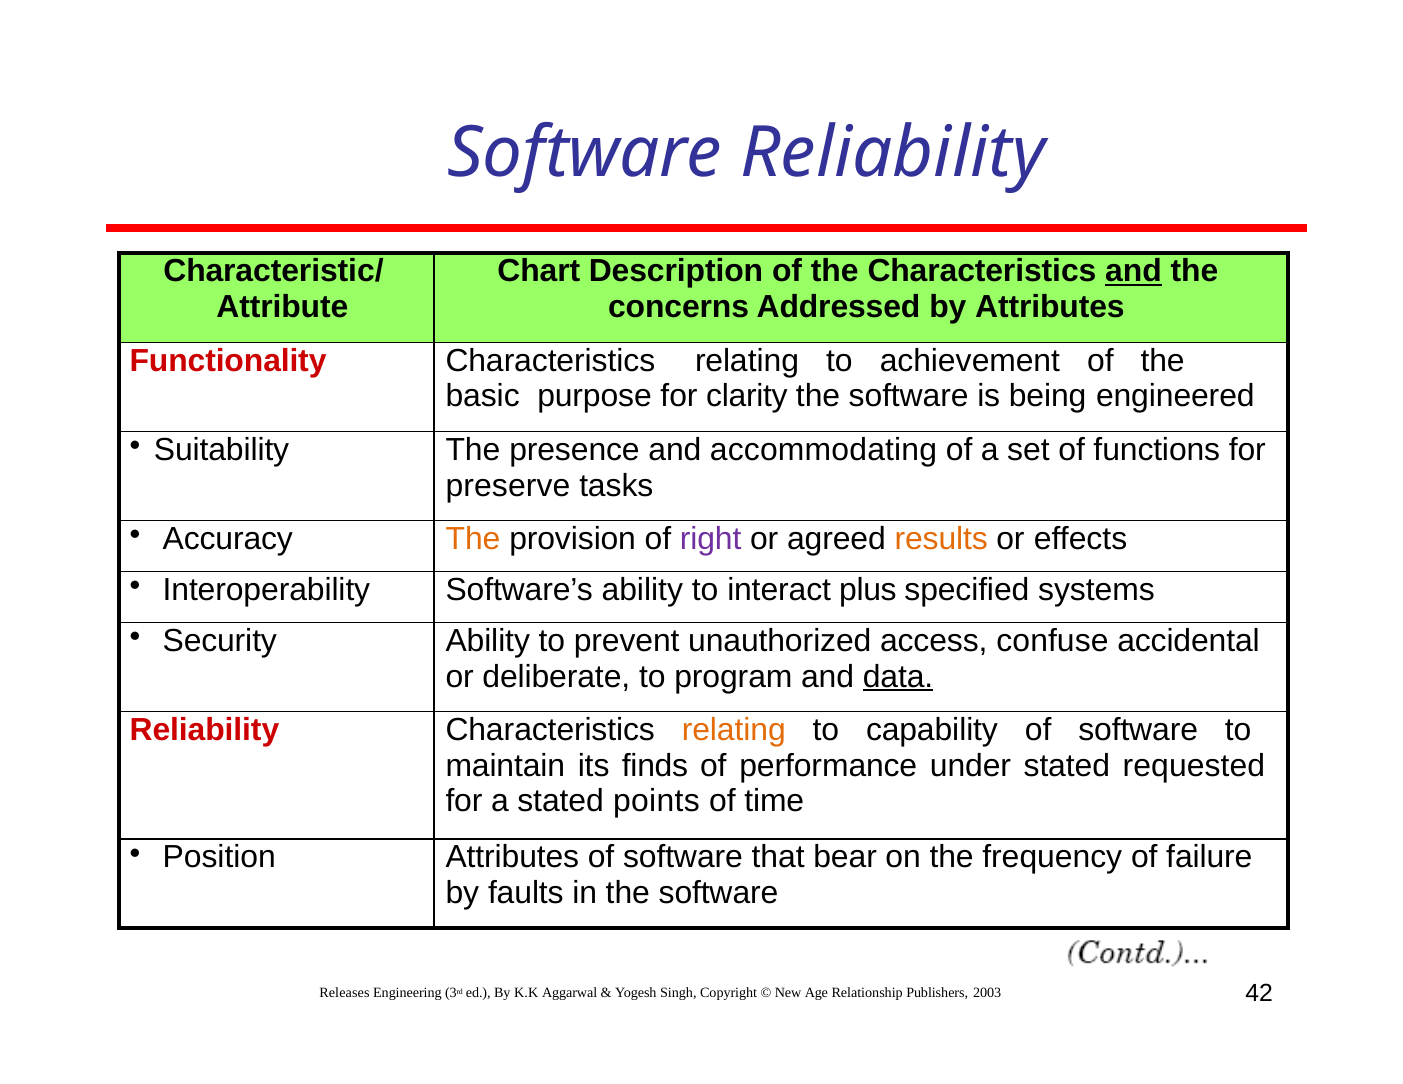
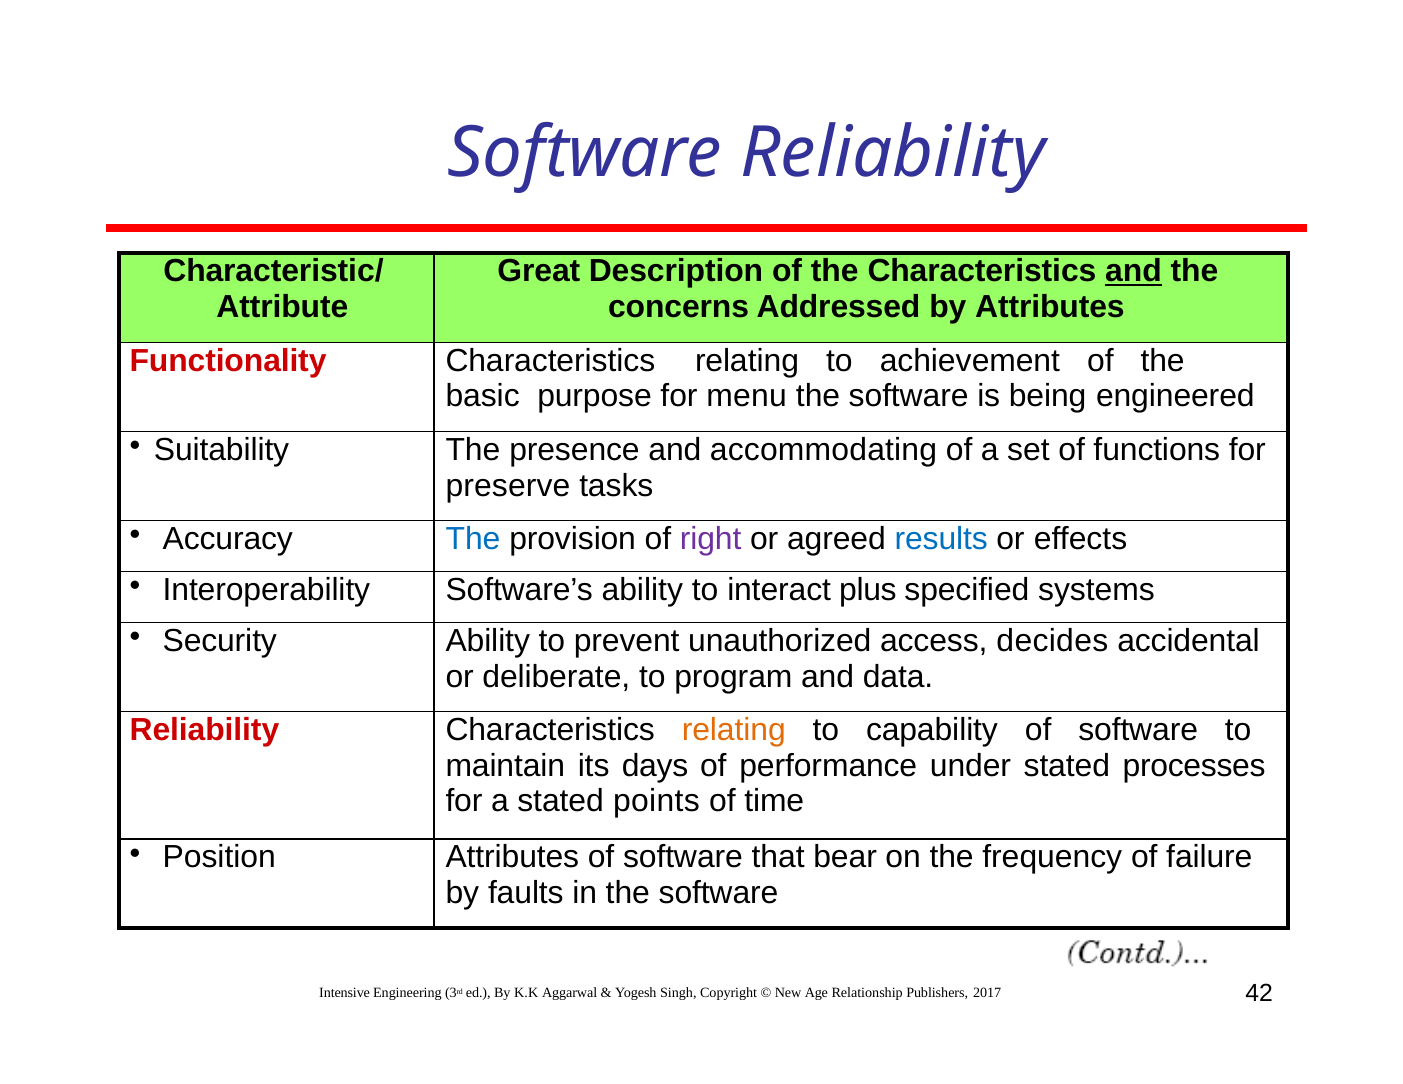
Chart: Chart -> Great (539, 271)
clarity: clarity -> menu (747, 396)
The colour: orange -> blue (473, 539)
results colour: orange -> blue (941, 539)
confuse: confuse -> decides (1052, 641)
data underline: present -> none (898, 677)
finds: finds -> days (655, 766)
requested: requested -> processes (1194, 766)
Releases: Releases -> Intensive (345, 993)
2003: 2003 -> 2017 (987, 993)
